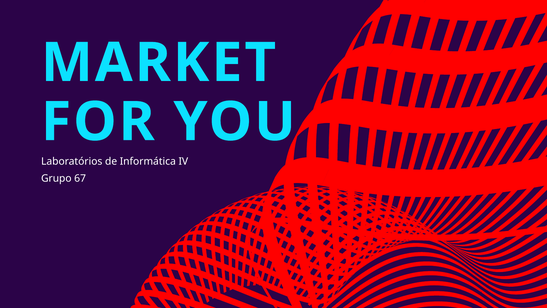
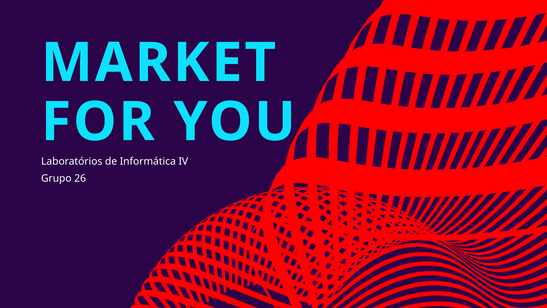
67: 67 -> 26 (80, 178)
